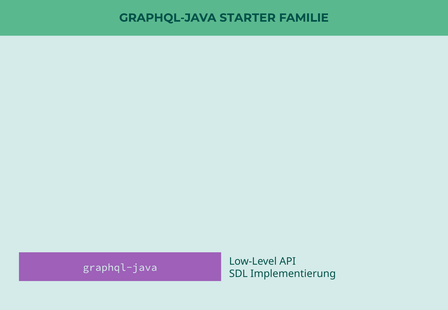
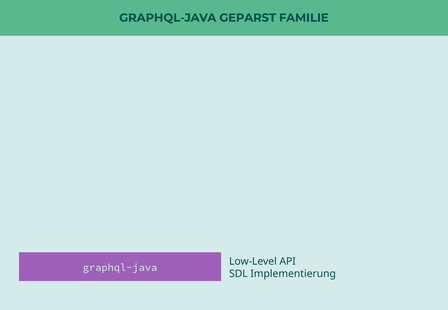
STARTER: STARTER -> GEPARST (248, 18)
